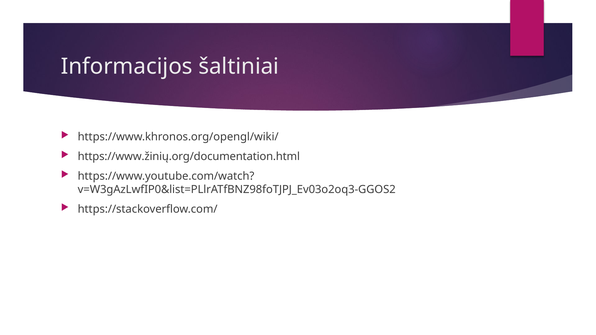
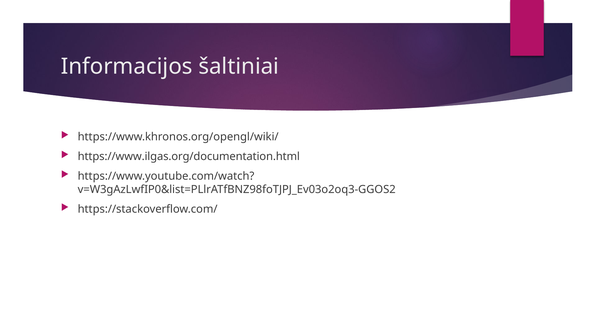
https://www.žinių.org/documentation.html: https://www.žinių.org/documentation.html -> https://www.ilgas.org/documentation.html (189, 157)
